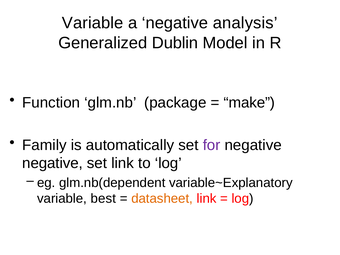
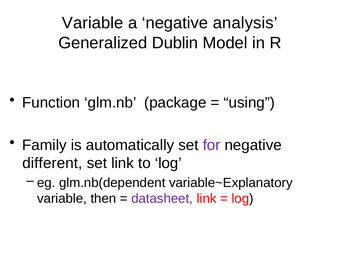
make: make -> using (249, 103)
negative: negative -> different (52, 163)
best: best -> then (103, 198)
datasheet colour: orange -> purple (162, 198)
